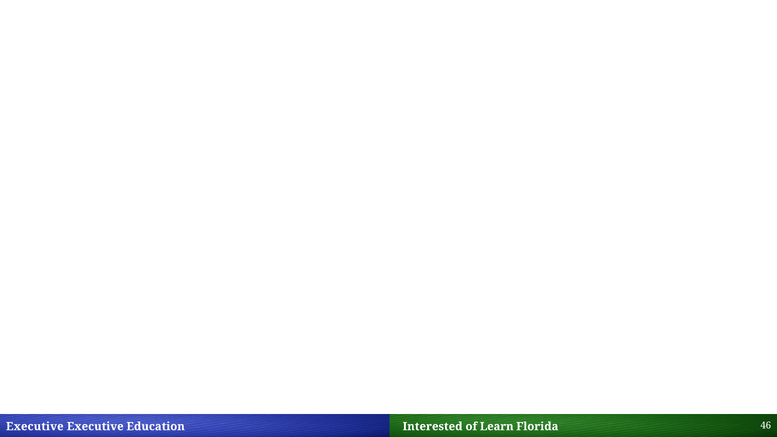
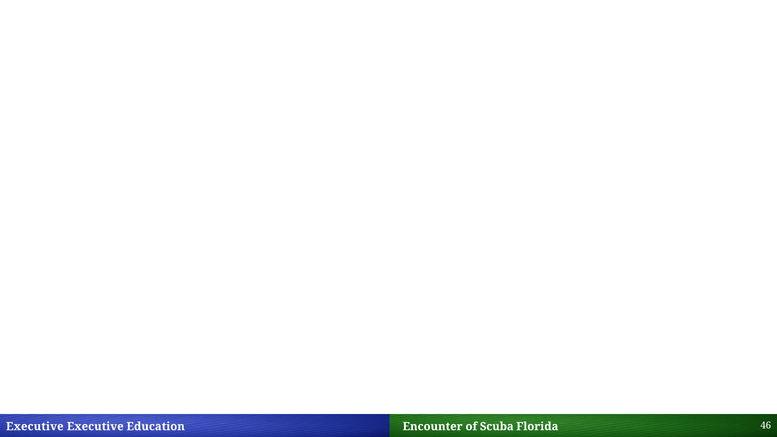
Interested: Interested -> Encounter (433, 427)
Learn: Learn -> Scuba (497, 427)
